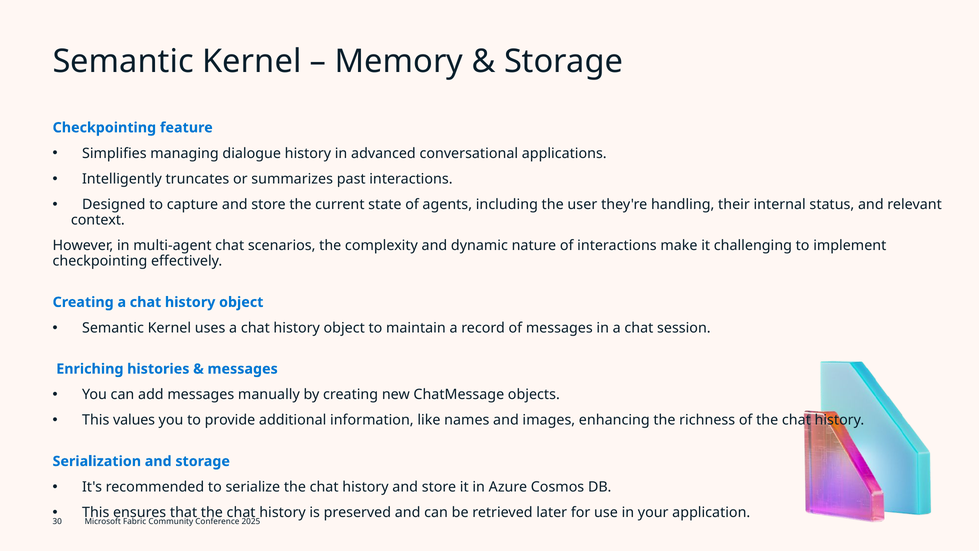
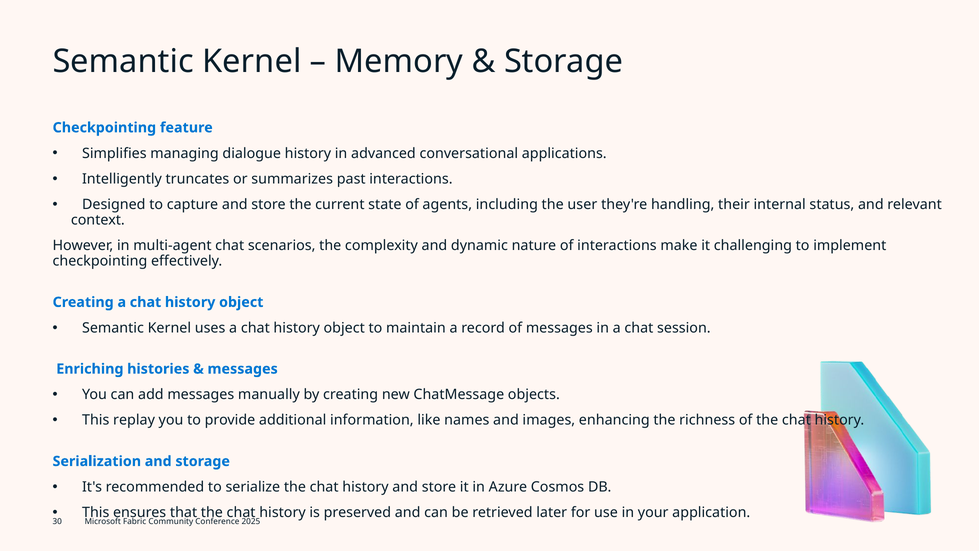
values: values -> replay (134, 420)
